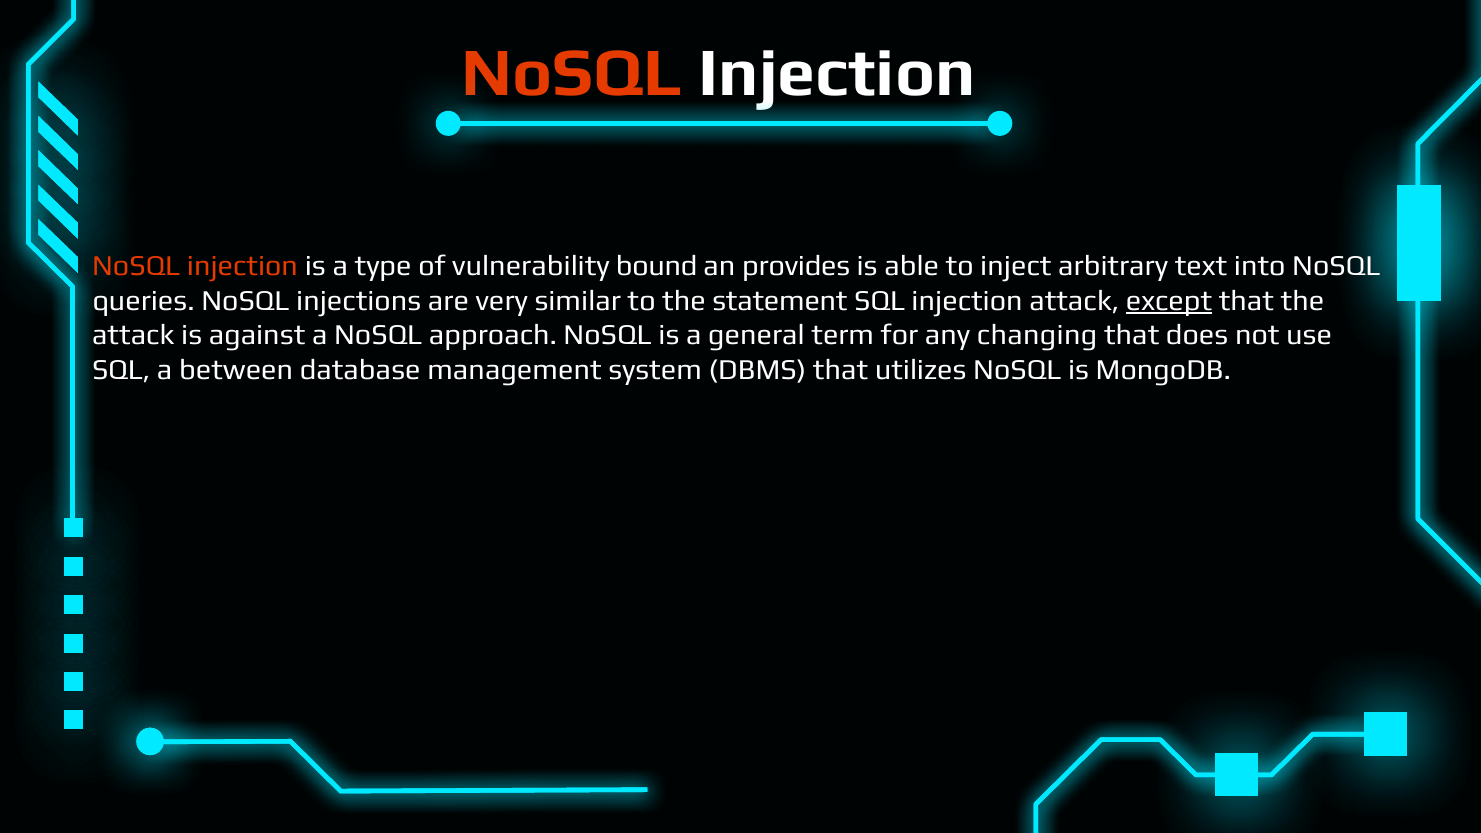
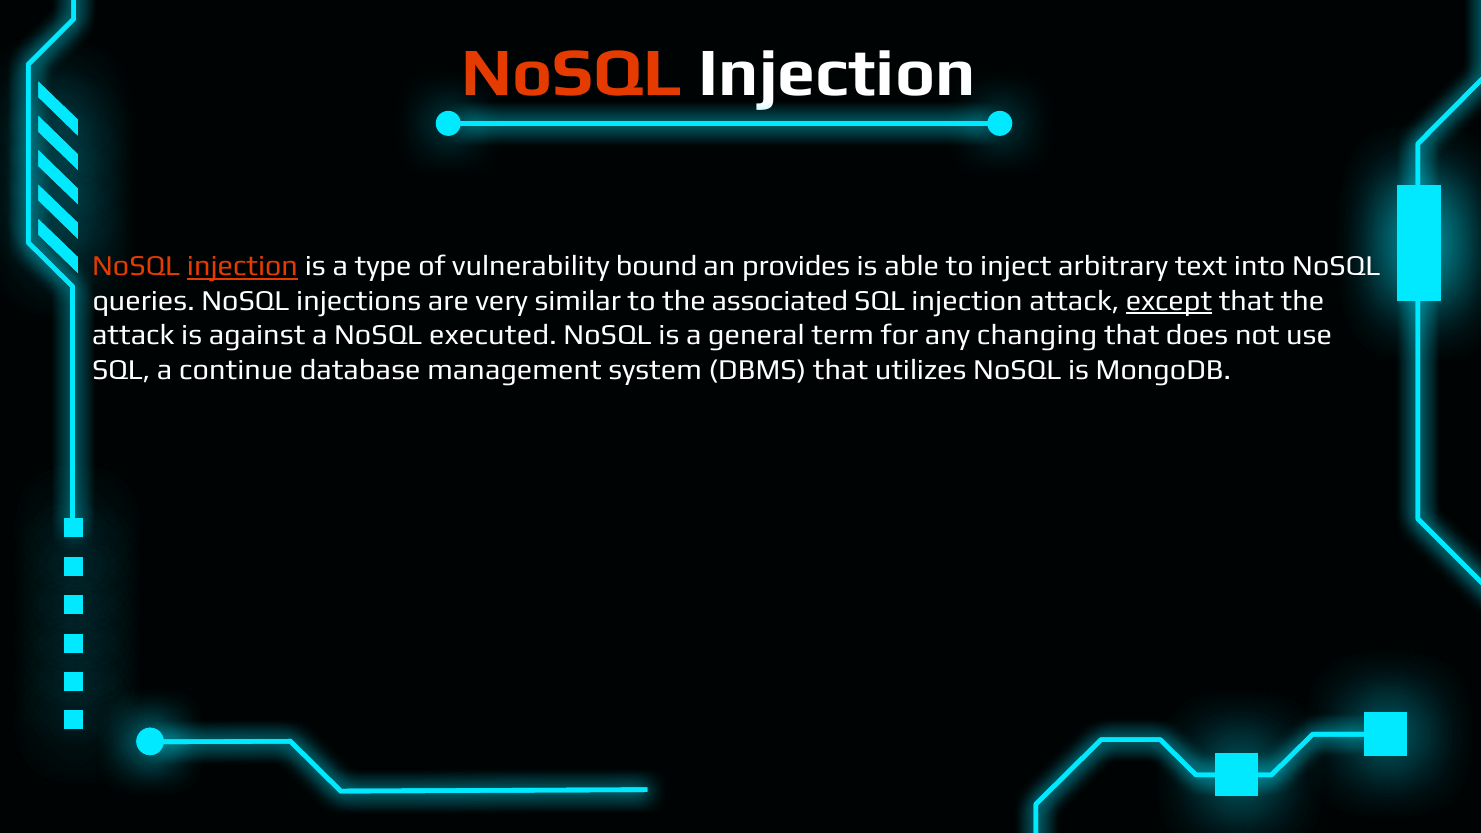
injection underline: none -> present (242, 266)
statement: statement -> associated (780, 301)
approach: approach -> executed (493, 335)
between: between -> continue (236, 370)
